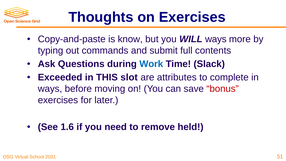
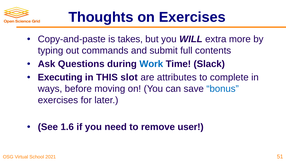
know: know -> takes (130, 39)
WILL ways: ways -> extra (216, 39)
Exceeded: Exceeded -> Executing (60, 77)
bonus colour: red -> blue (223, 89)
held: held -> user (191, 127)
